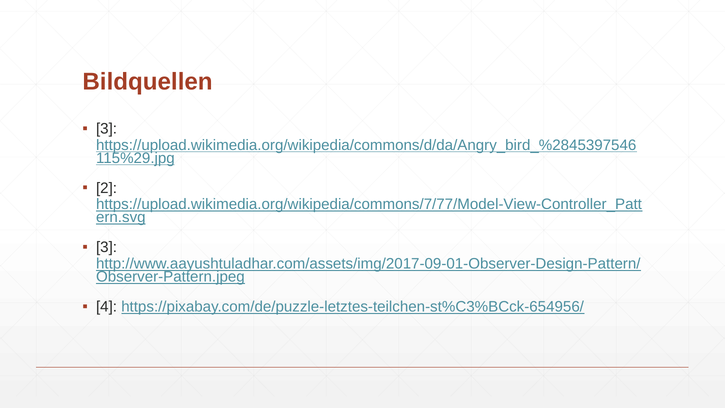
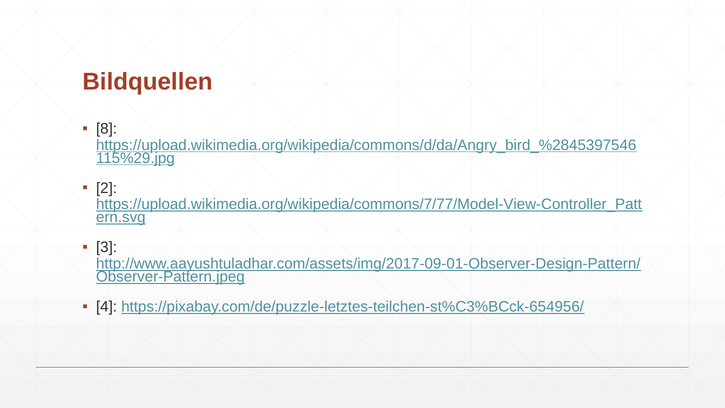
3: 3 -> 8 (107, 129)
